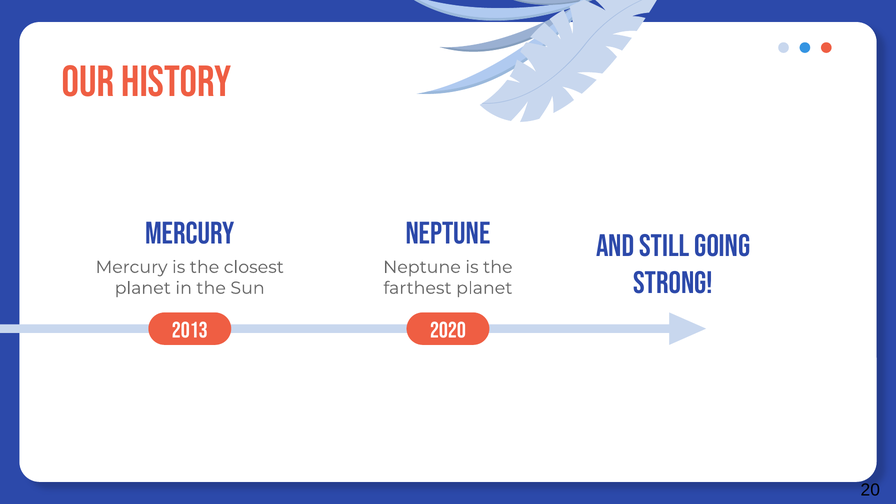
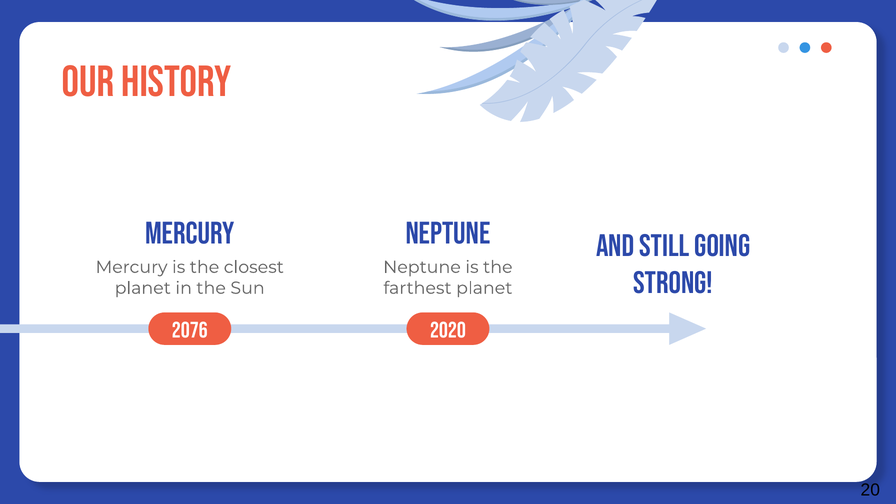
2013: 2013 -> 2076 (190, 330)
